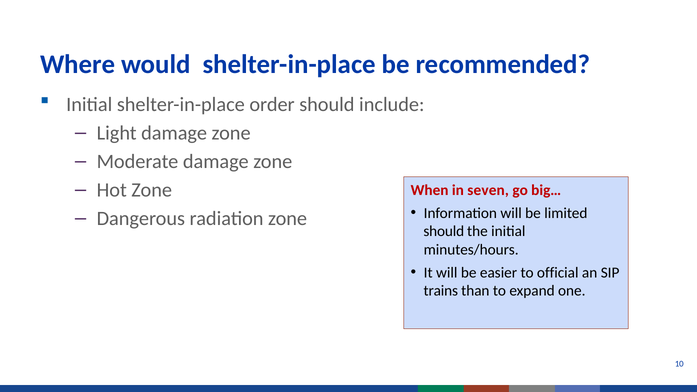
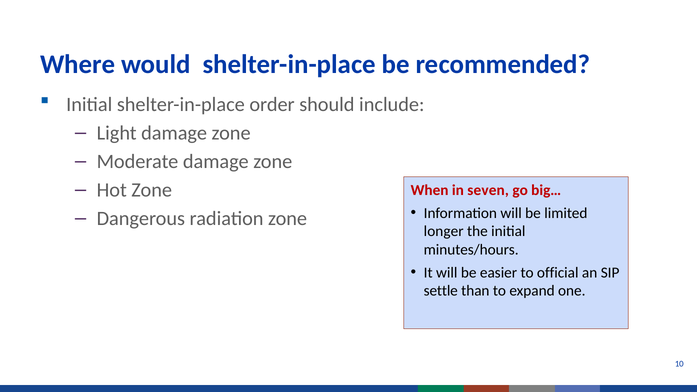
should: should -> longer (444, 231)
trains: trains -> settle (441, 291)
